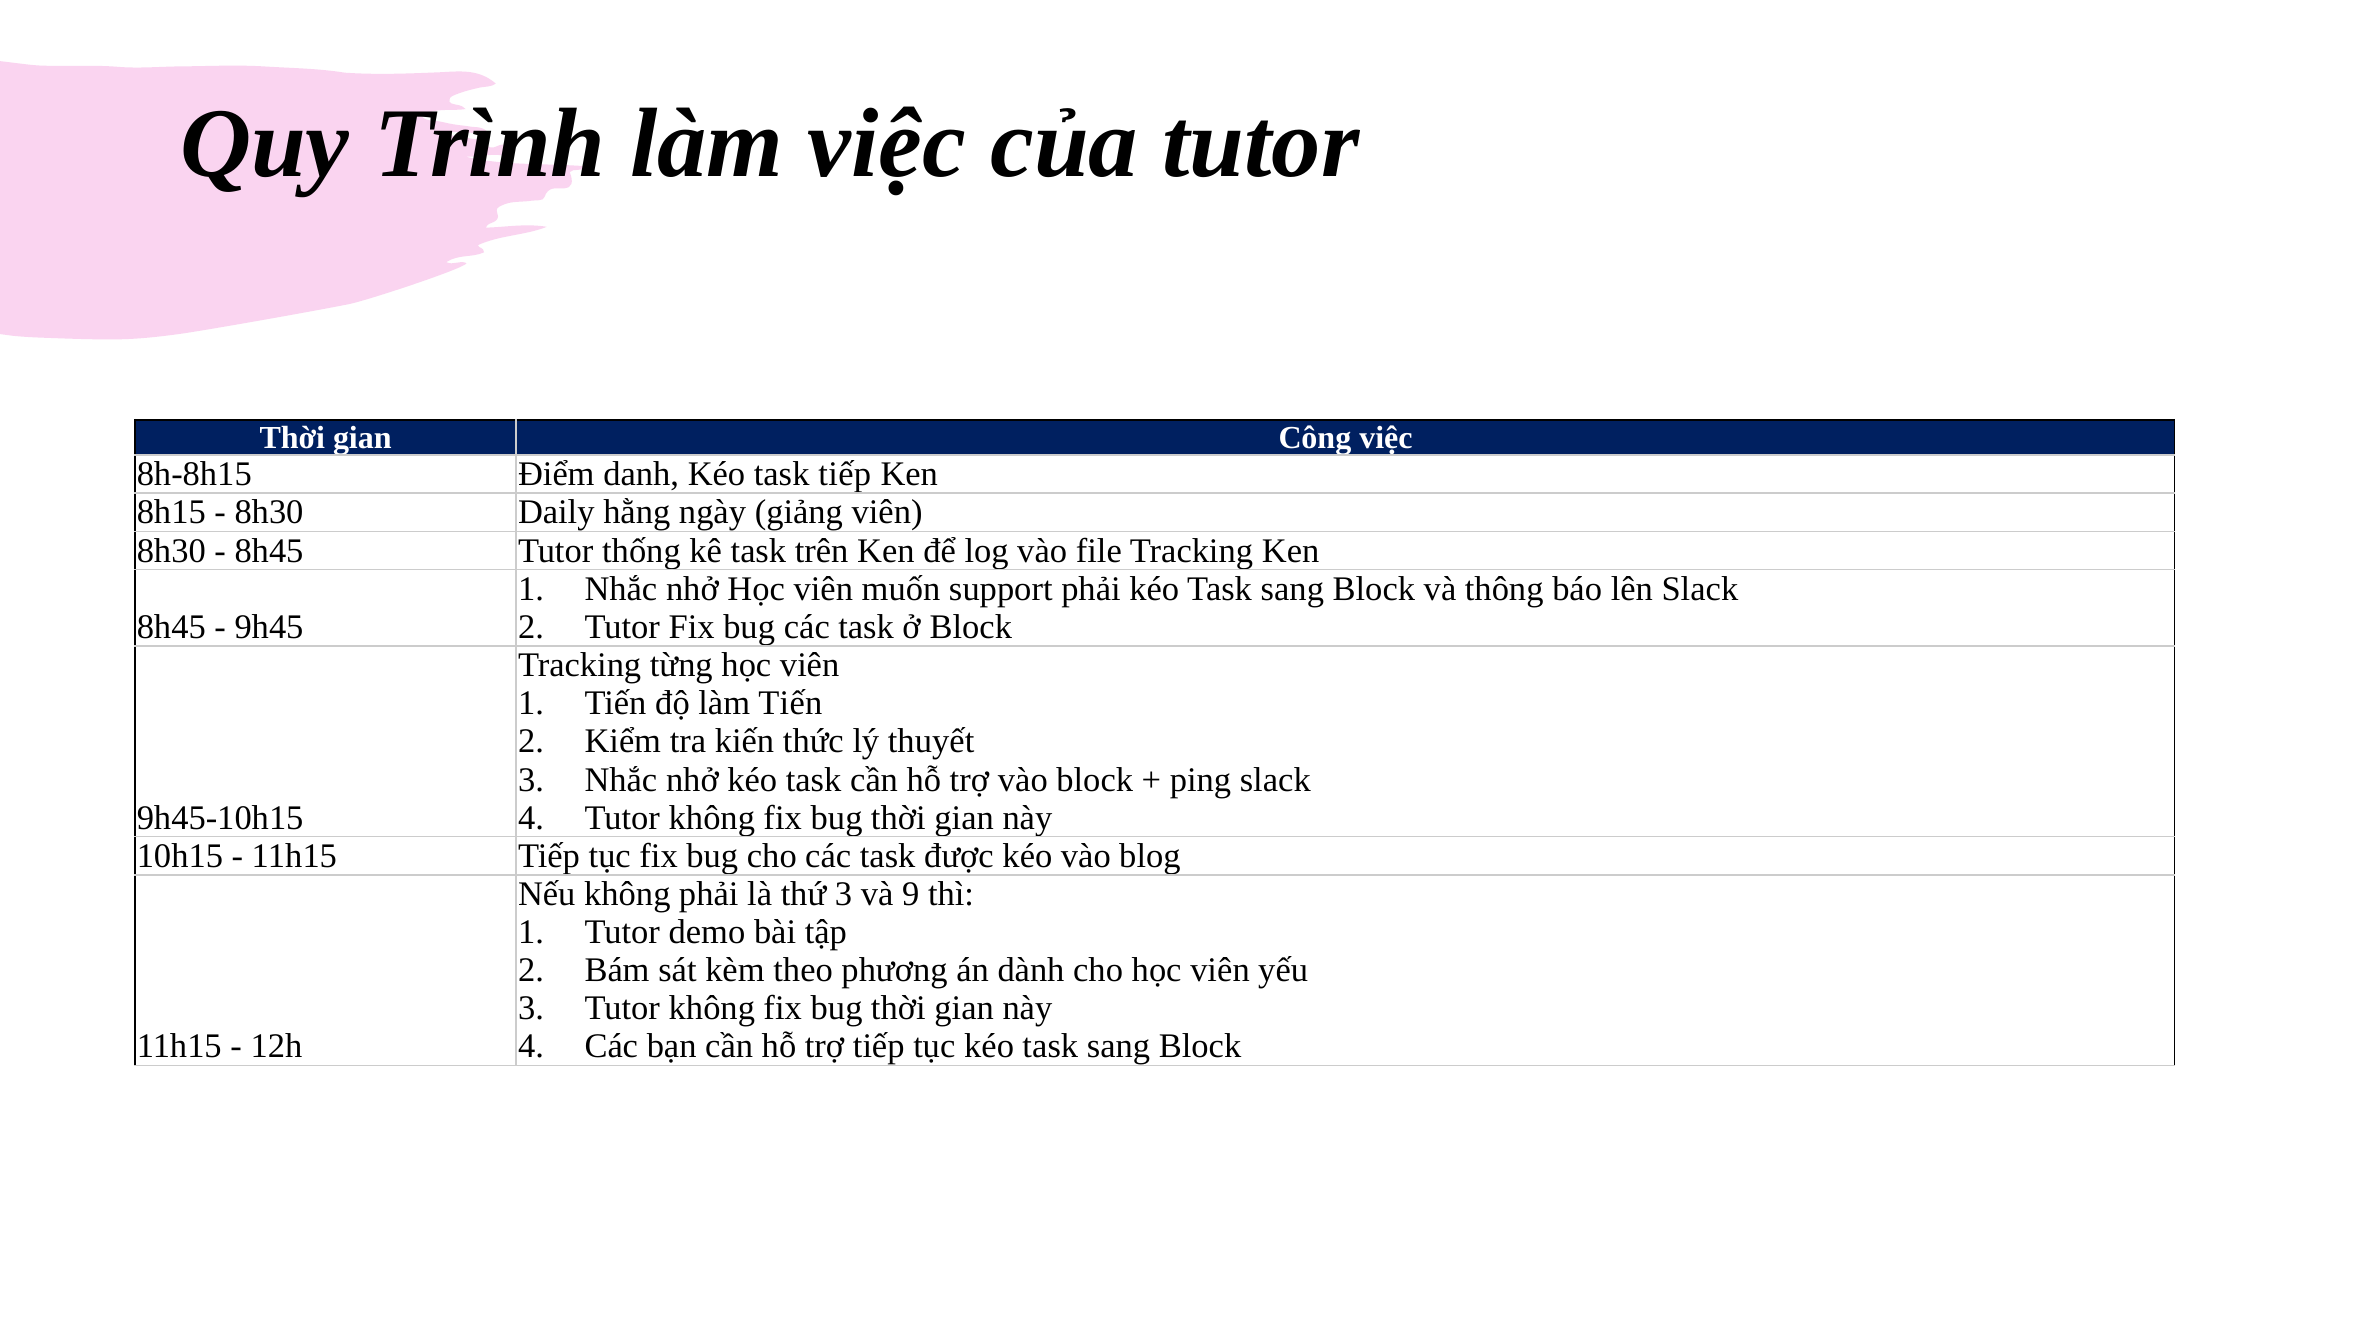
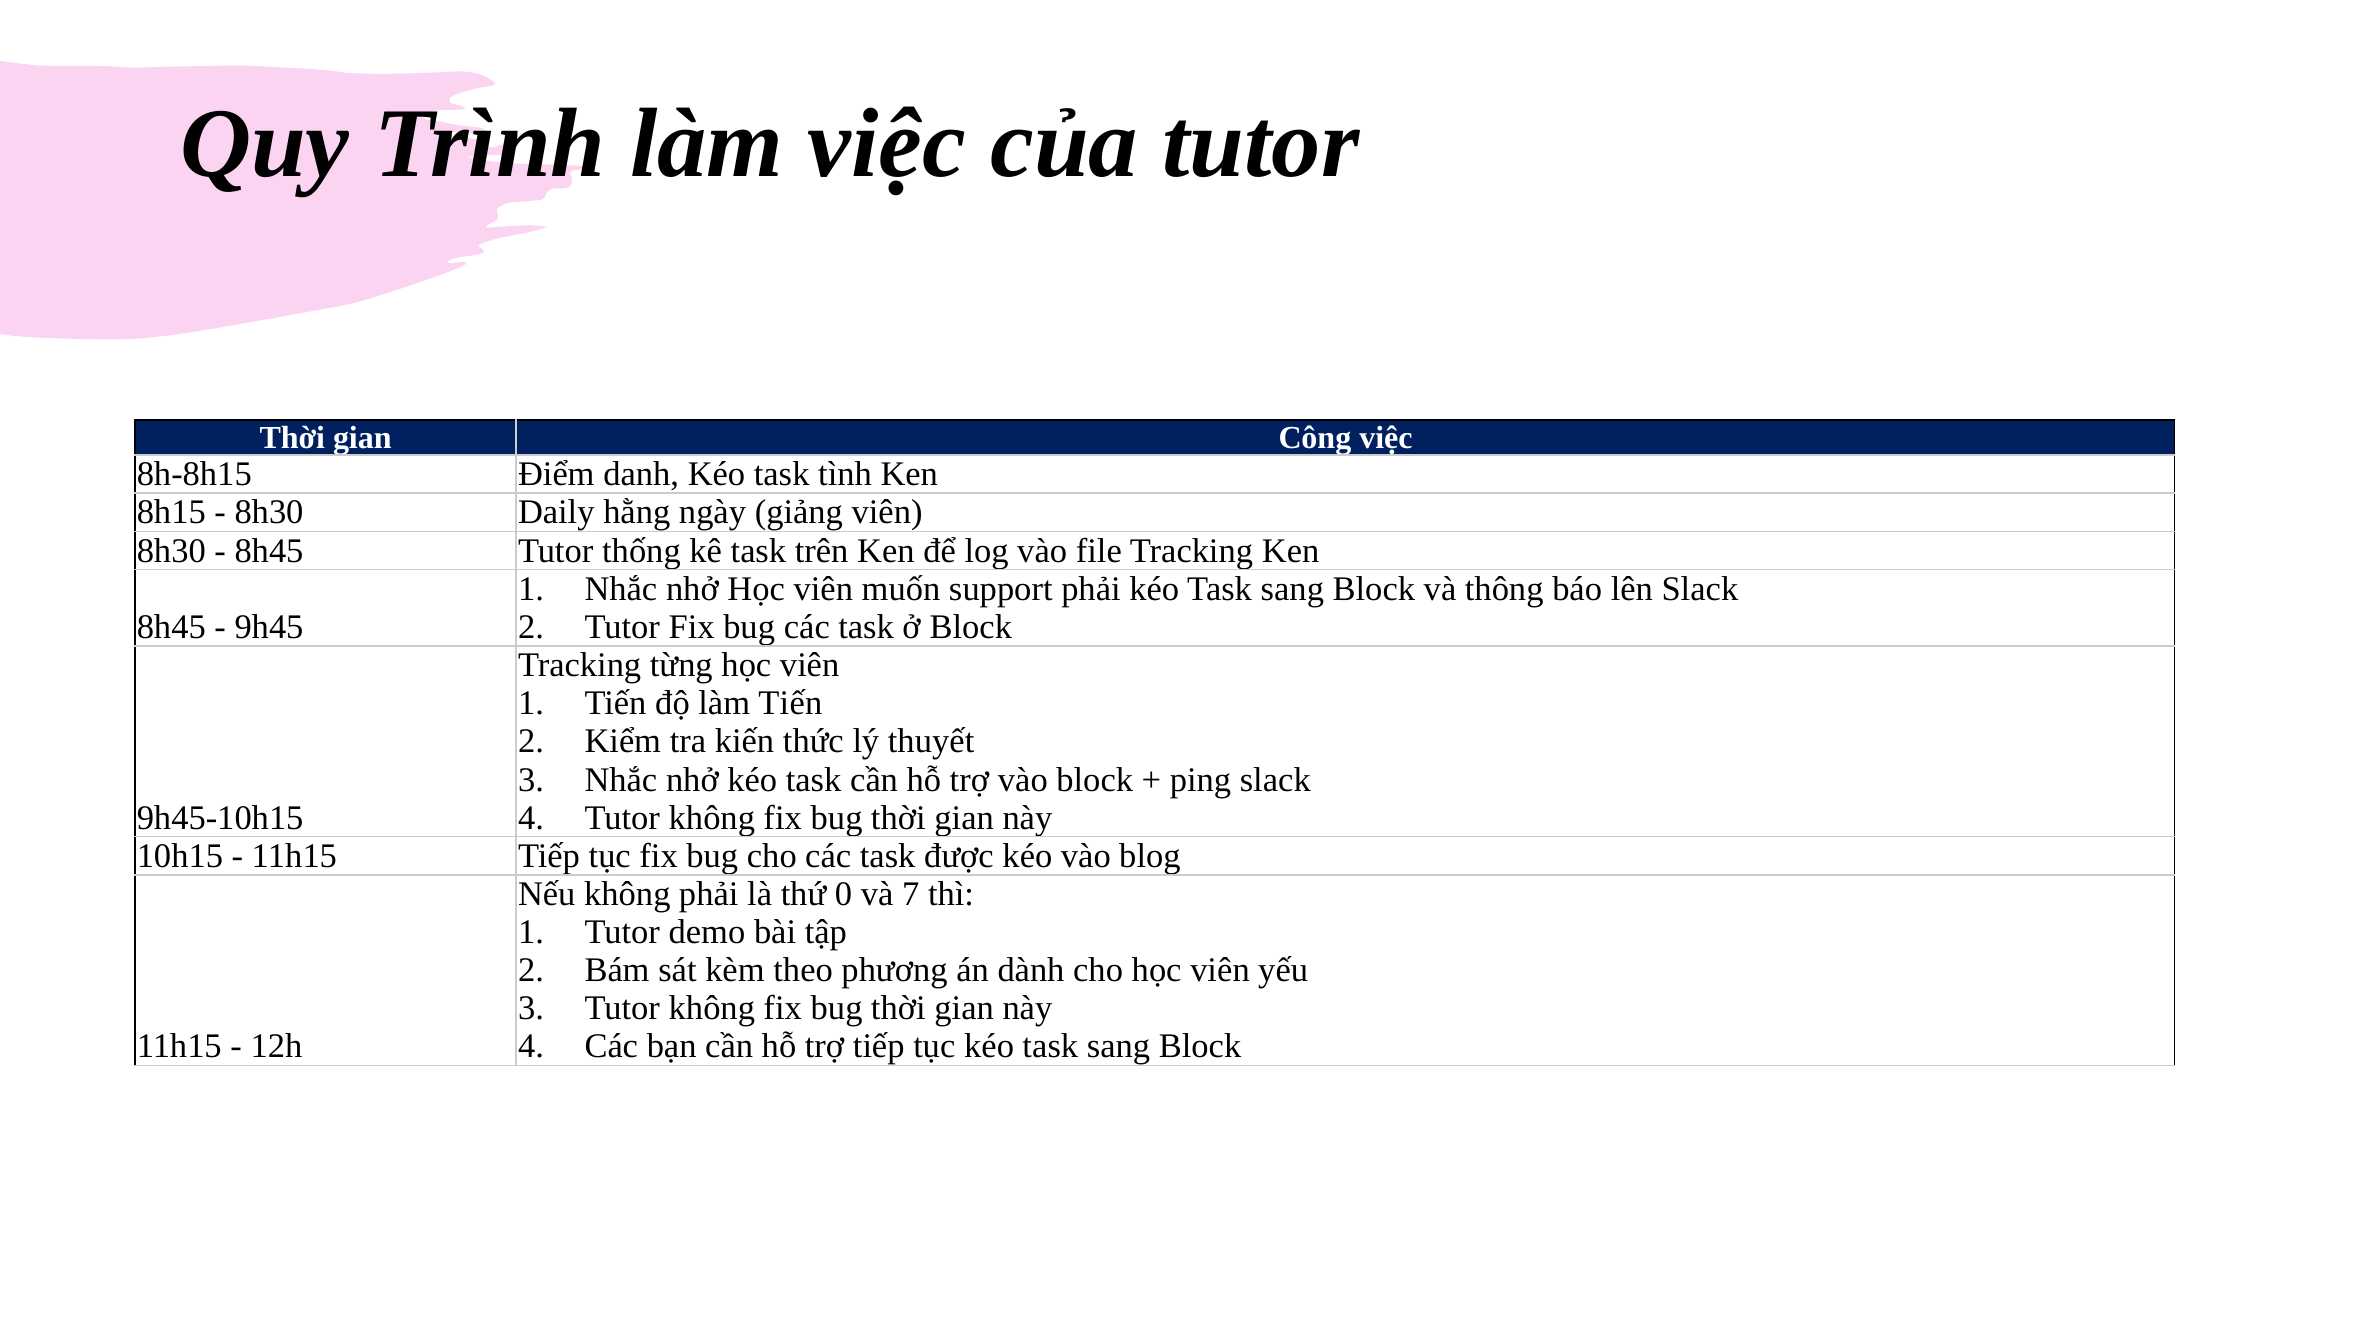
task tiếp: tiếp -> tình (845, 475)
thứ 3: 3 -> 0 (843, 894)
9: 9 -> 7 (911, 894)
